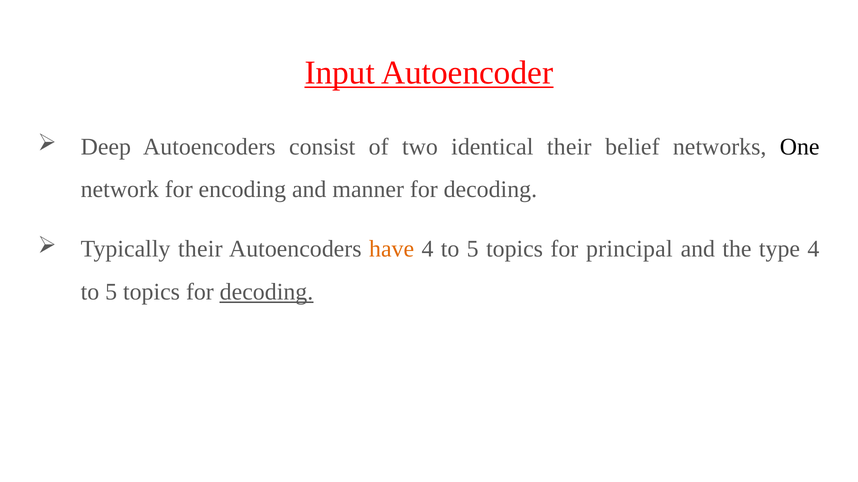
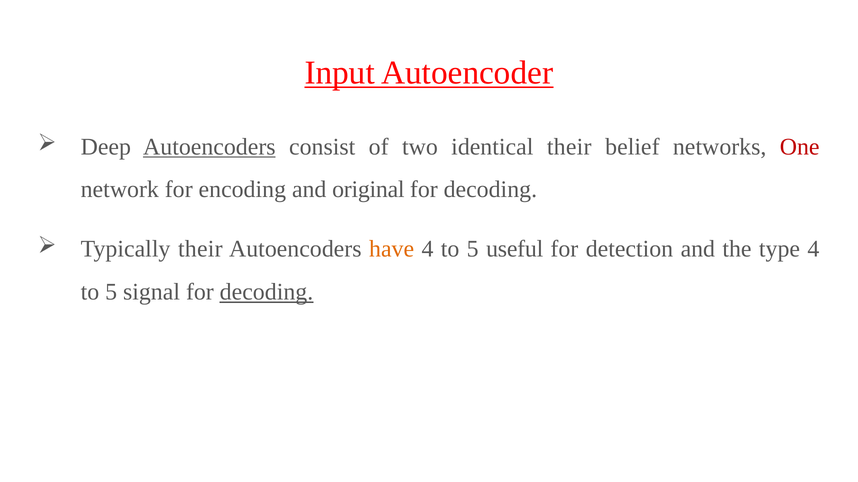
Autoencoders underline: none -> present (209, 147)
One colour: black -> red (800, 147)
manner: manner -> original (368, 190)
topics: topics -> useful (515, 249)
principal: principal -> detection (629, 249)
topics: topics -> signal (152, 292)
